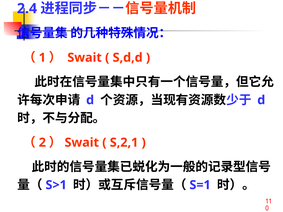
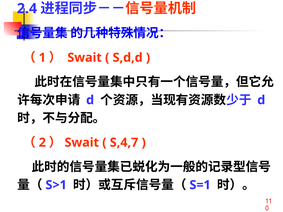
S,2,1: S,2,1 -> S,4,7 (124, 143)
